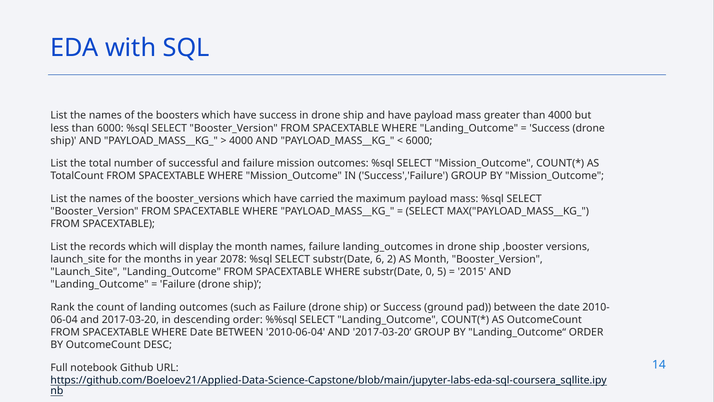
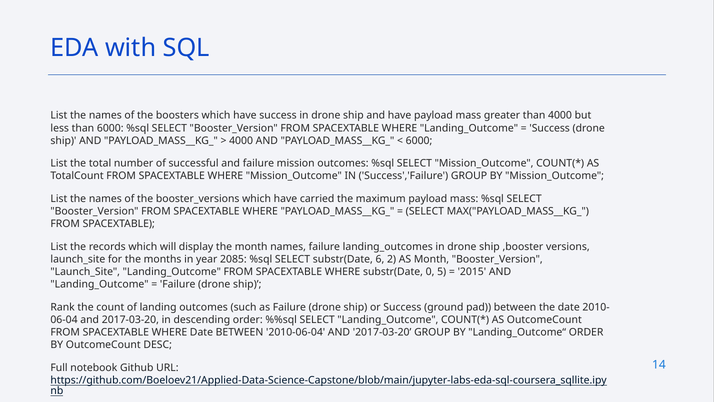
2078: 2078 -> 2085 (233, 259)
